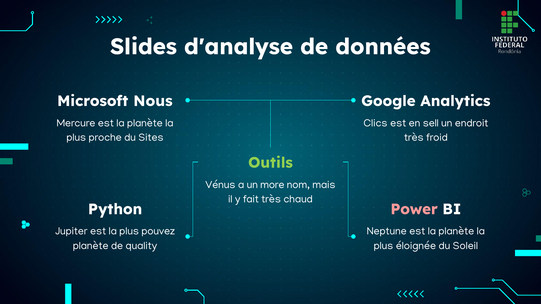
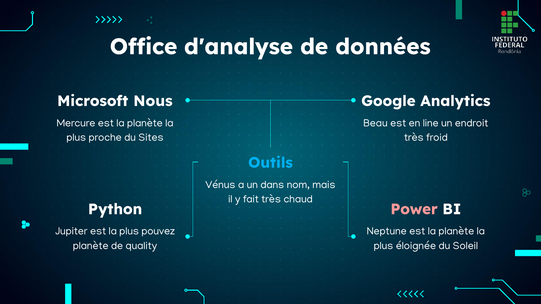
Slides: Slides -> Office (144, 47)
Clics: Clics -> Beau (375, 123)
sell: sell -> line (431, 123)
Outils colour: light green -> light blue (270, 163)
more: more -> dans (272, 185)
